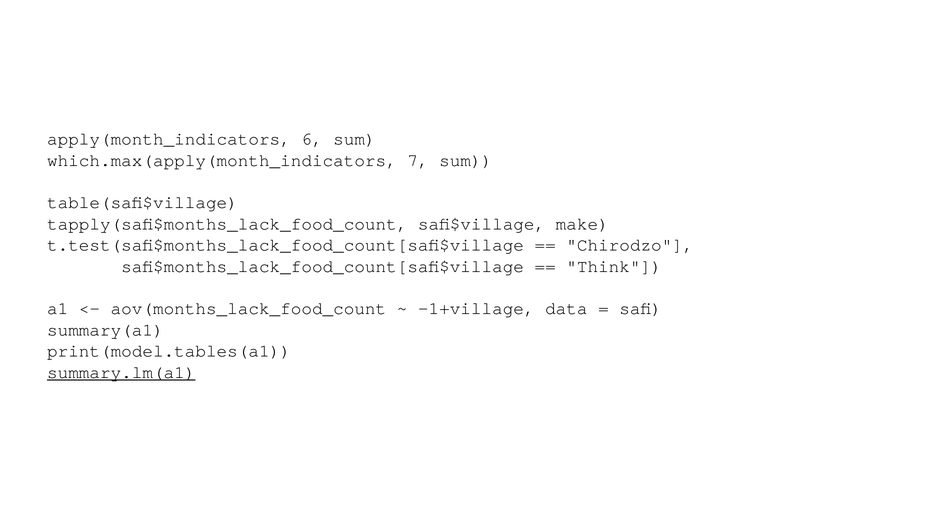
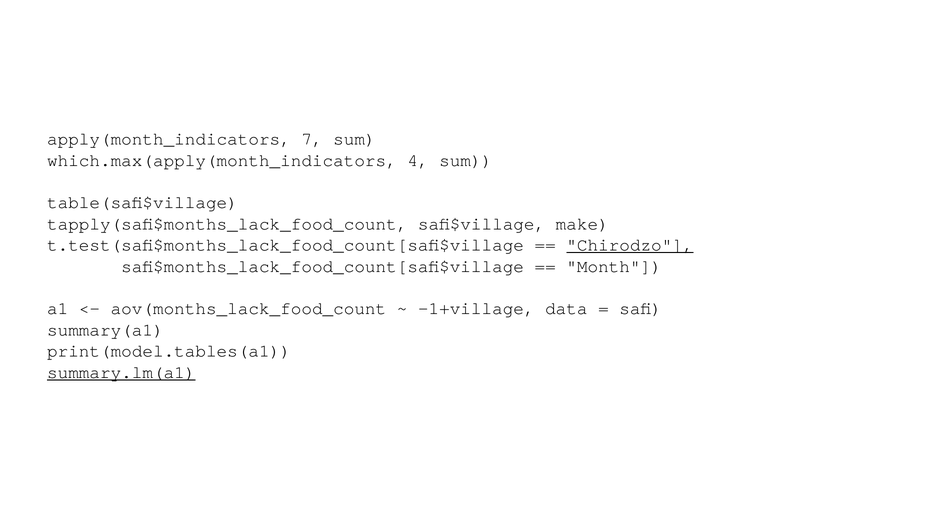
6: 6 -> 7 (312, 139)
7: 7 -> 4 (418, 160)
Chirodzo underline: none -> present (630, 245)
Think: Think -> Month (614, 266)
